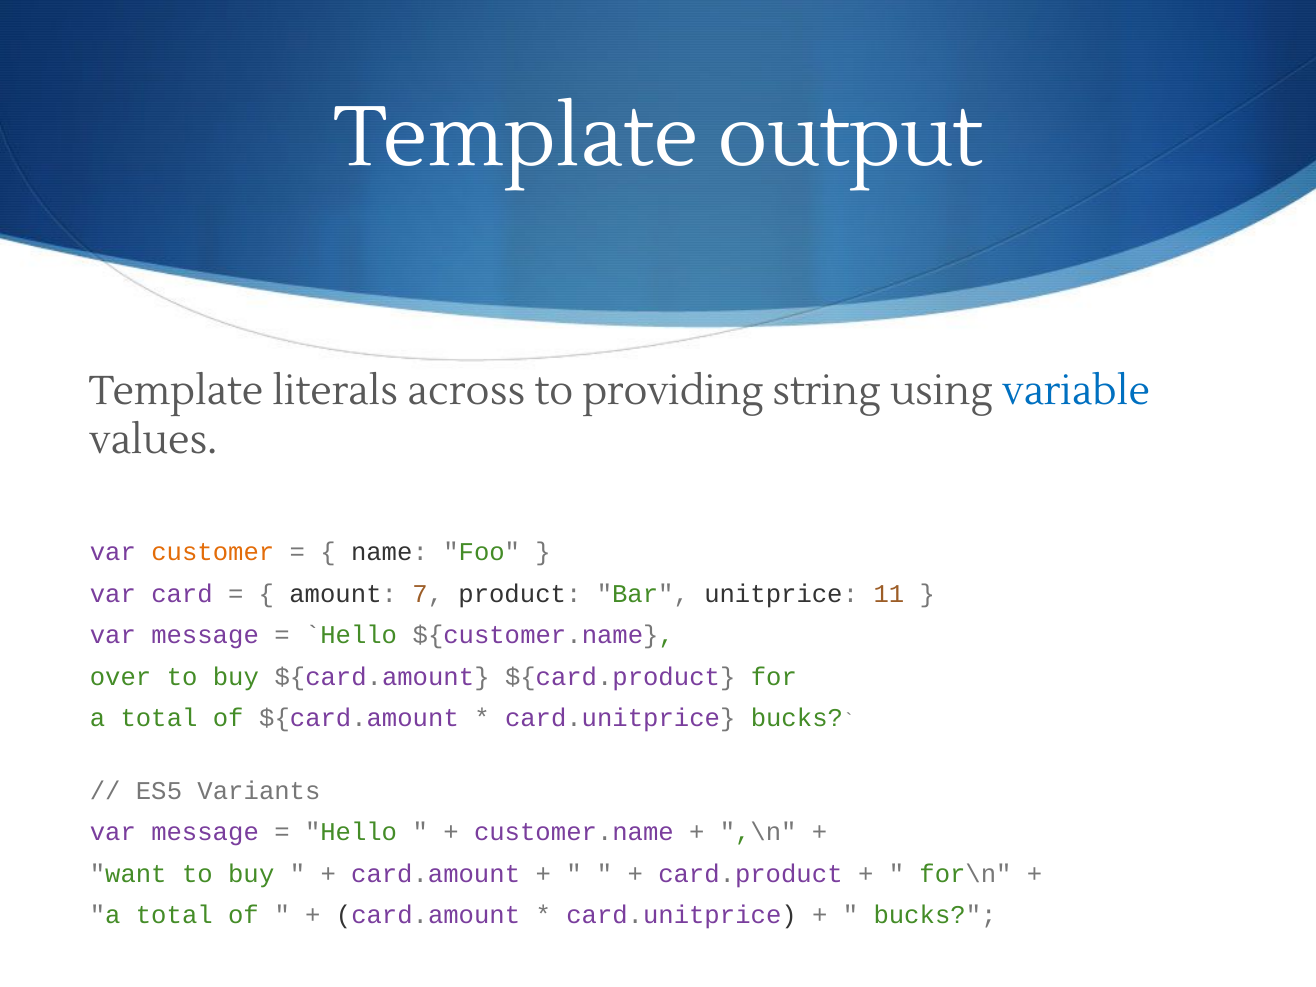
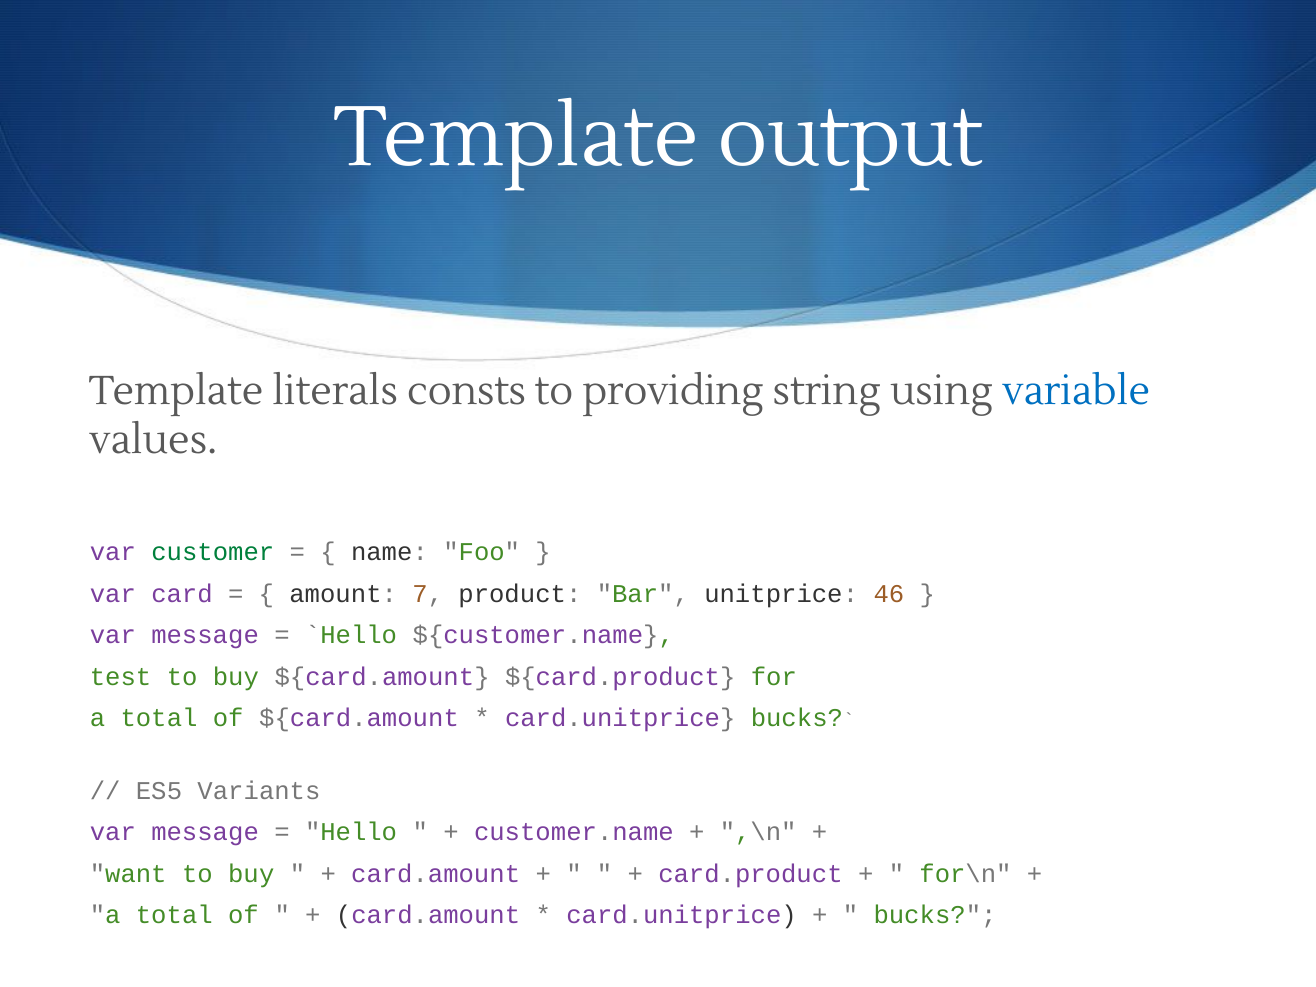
across: across -> consts (467, 392)
customer colour: orange -> green (213, 552)
11: 11 -> 46 (889, 594)
over: over -> test (121, 677)
